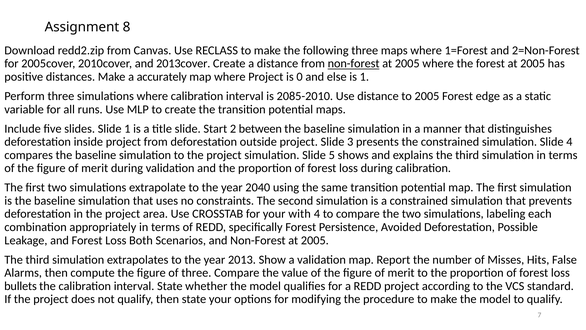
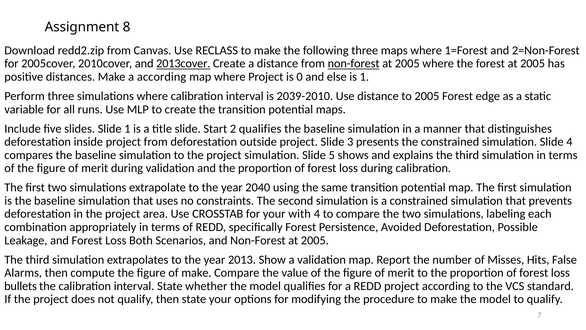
2013cover underline: none -> present (183, 64)
a accurately: accurately -> according (162, 77)
2085-2010: 2085-2010 -> 2039-2010 (305, 96)
2 between: between -> qualifies (260, 128)
of three: three -> make (196, 273)
